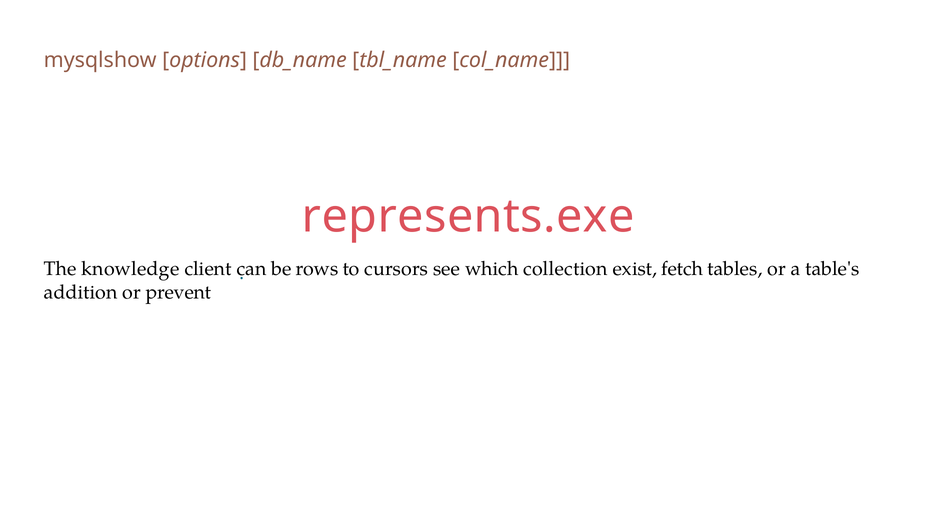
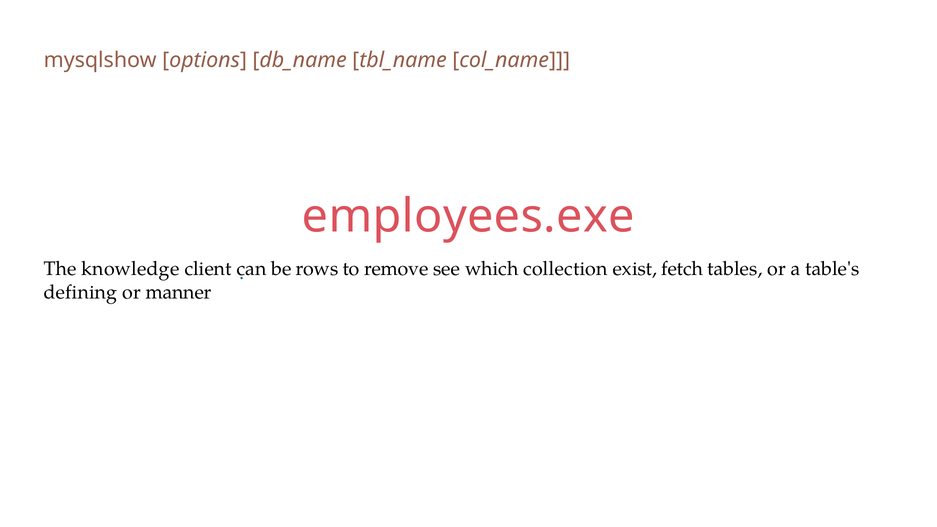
represents.exe: represents.exe -> employees.exe (468, 216)
cursors: cursors -> remove (396, 269)
addition: addition -> defining (81, 292)
prevent: prevent -> manner (178, 292)
